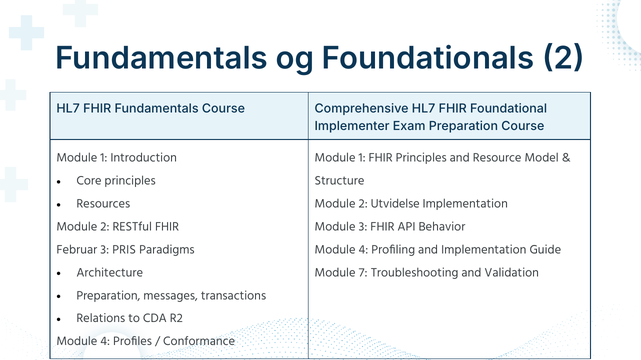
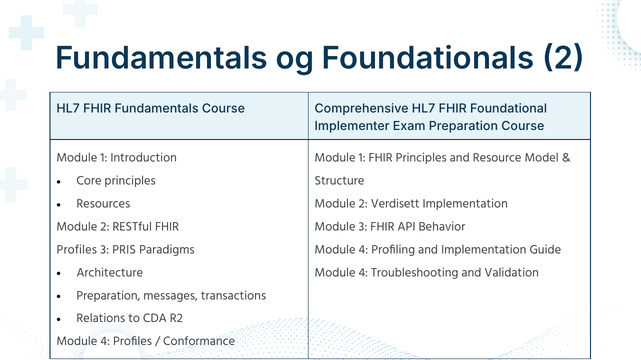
Utvidelse: Utvidelse -> Verdisett (395, 204)
Februar: Februar -> Profiles (77, 250)
7: 7 -> 4 (363, 273)
